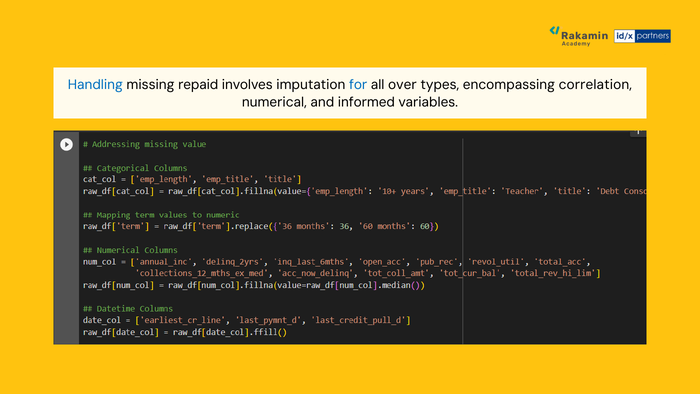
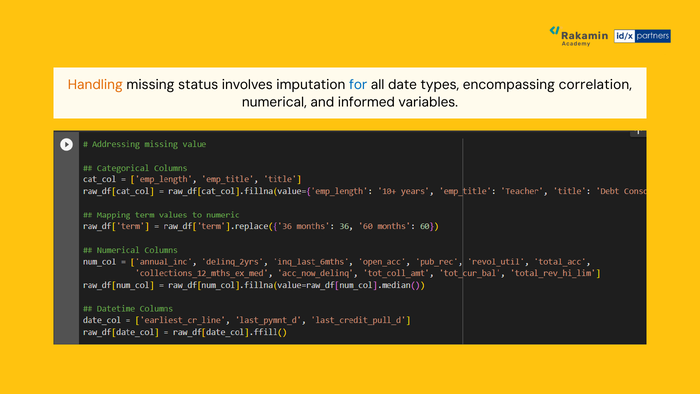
Handling colour: blue -> orange (95, 85)
repaid: repaid -> status (198, 85)
over: over -> date (402, 85)
